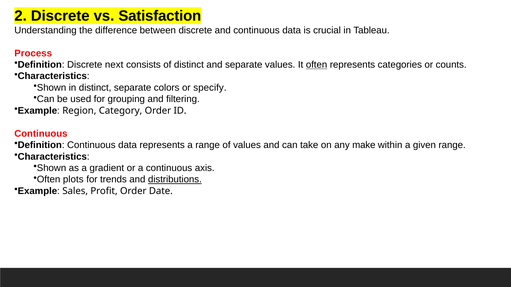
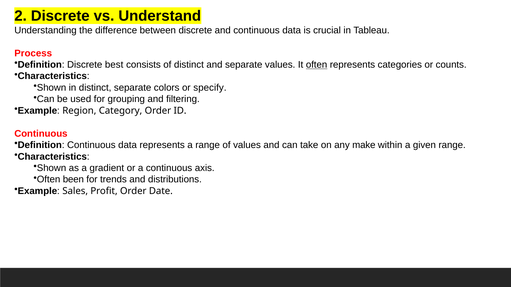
Satisfaction: Satisfaction -> Understand (160, 16)
next: next -> best (114, 65)
plots: plots -> been (73, 180)
distributions underline: present -> none (175, 180)
